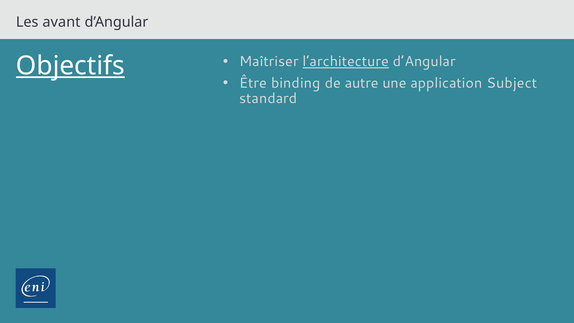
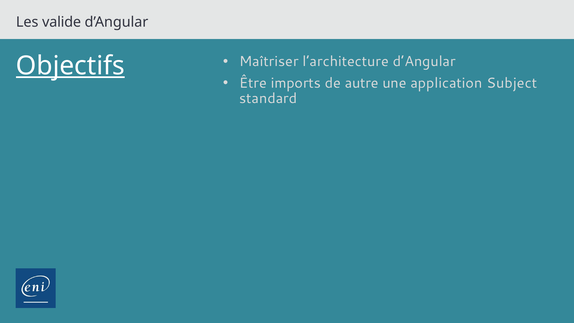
avant: avant -> valide (62, 22)
l’architecture underline: present -> none (346, 62)
binding: binding -> imports (296, 83)
